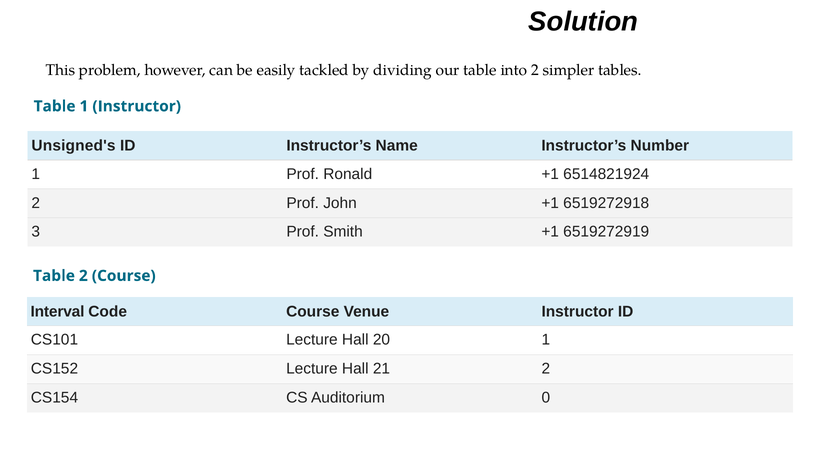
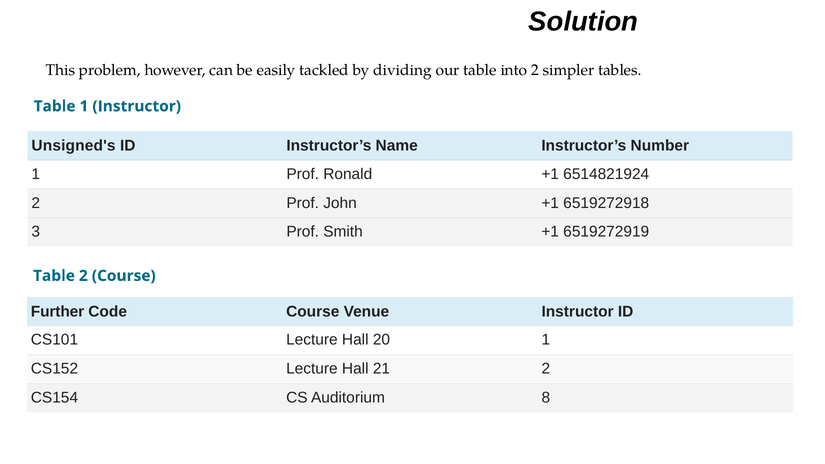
Interval: Interval -> Further (58, 312)
0: 0 -> 8 (546, 398)
